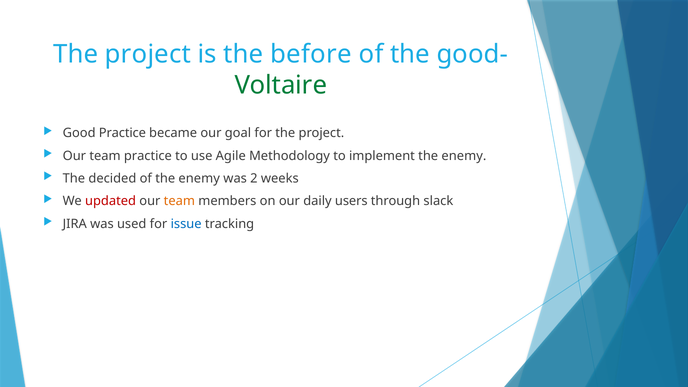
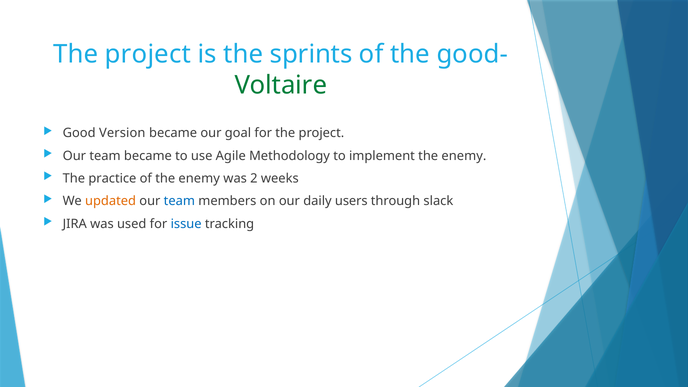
before: before -> sprints (311, 54)
Good Practice: Practice -> Version (122, 133)
team practice: practice -> became (148, 156)
decided: decided -> practice (112, 178)
updated colour: red -> orange (111, 201)
team colour: orange -> blue (179, 201)
